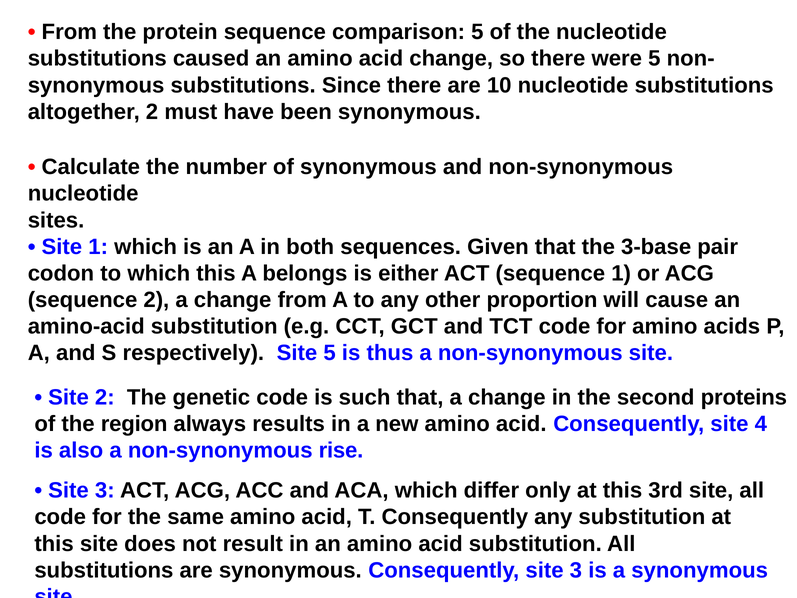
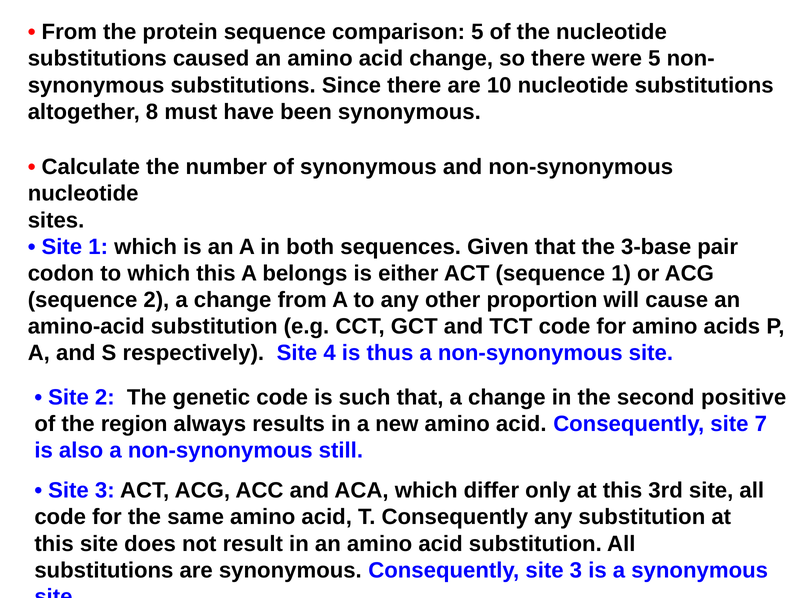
altogether 2: 2 -> 8 (152, 112)
Site 5: 5 -> 4 (330, 353)
proteins: proteins -> positive (744, 397)
4: 4 -> 7 (761, 424)
rise: rise -> still (341, 450)
